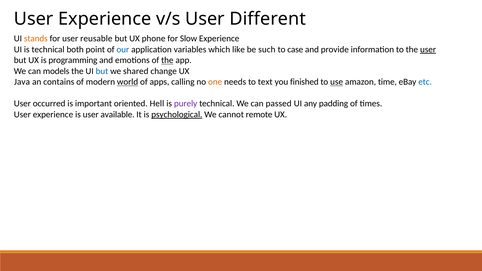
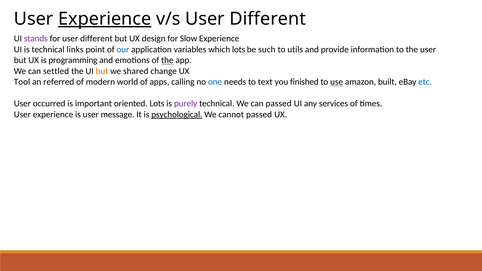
Experience underline: none -> present (105, 19)
stands colour: orange -> purple (36, 39)
for user reusable: reusable -> different (96, 39)
phone: phone -> design (154, 39)
both: both -> links (75, 49)
which like: like -> lots (239, 49)
case: case -> utils (295, 49)
user underline: present -> none (428, 49)
models: models -> settled (56, 71)
but colour: blue -> orange (102, 71)
Java: Java -> Tool (22, 82)
contains: contains -> referred (59, 82)
world underline: present -> none (128, 82)
one colour: orange -> blue (215, 82)
time: time -> built (387, 82)
oriented Hell: Hell -> Lots (157, 104)
padding: padding -> services (334, 104)
available: available -> message (118, 115)
cannot remote: remote -> passed (259, 115)
